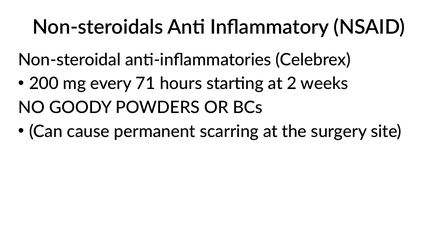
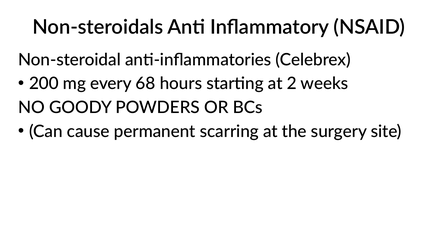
71: 71 -> 68 (146, 84)
